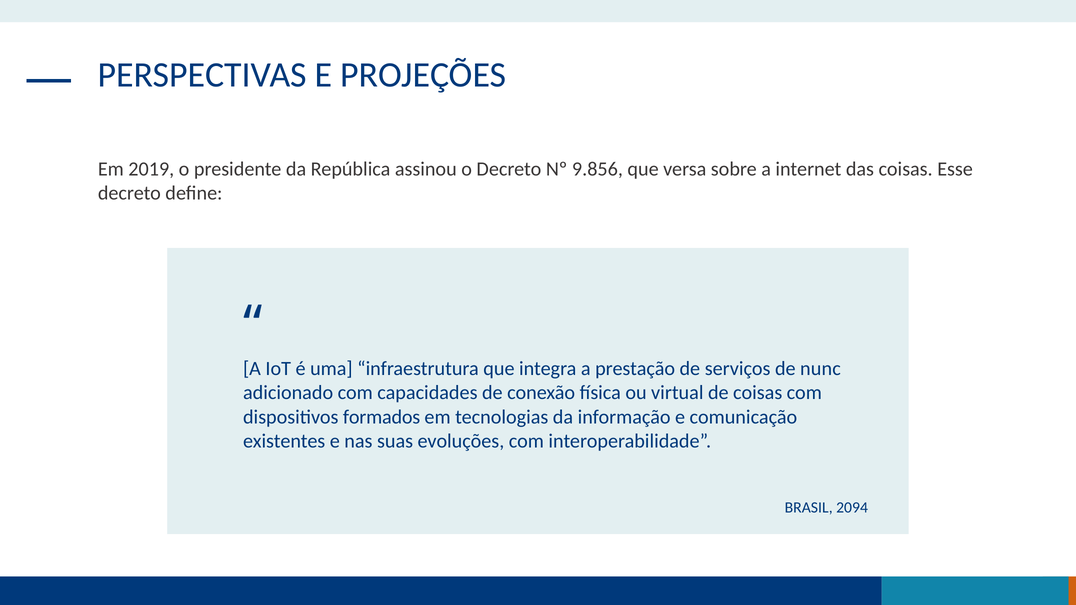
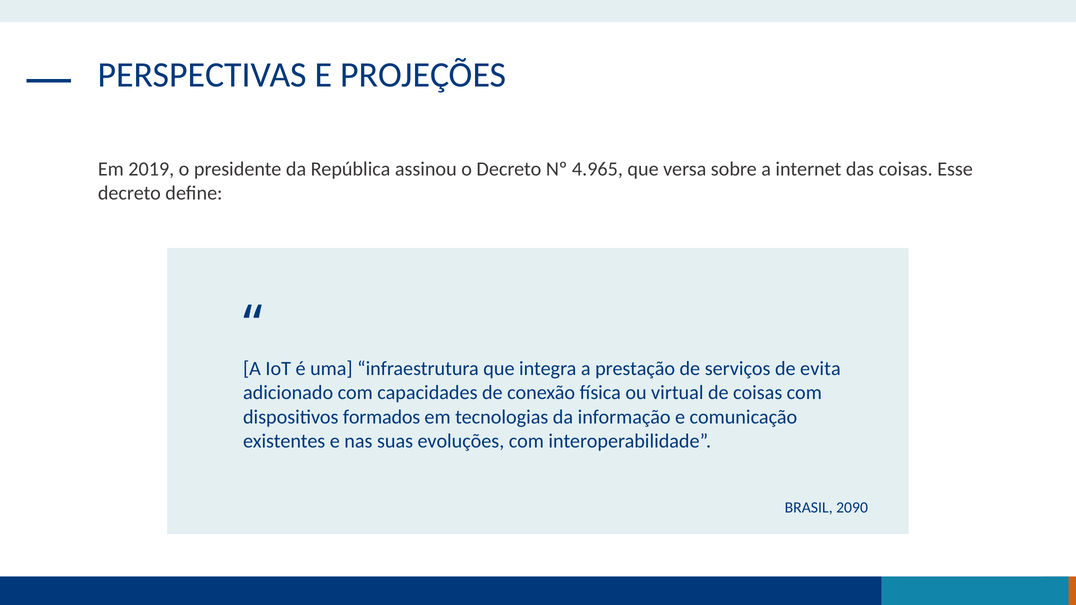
9.856: 9.856 -> 4.965 (597, 169)
nunc: nunc -> evita (820, 369)
2094: 2094 -> 2090 (852, 508)
